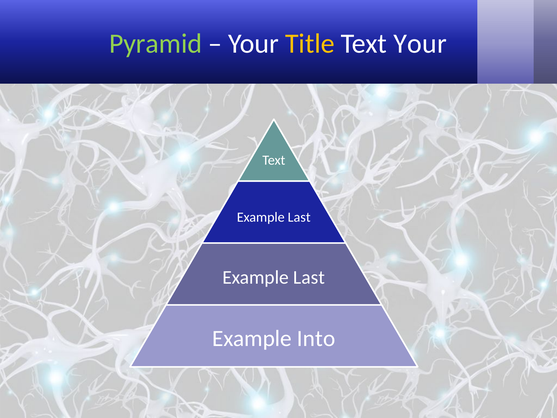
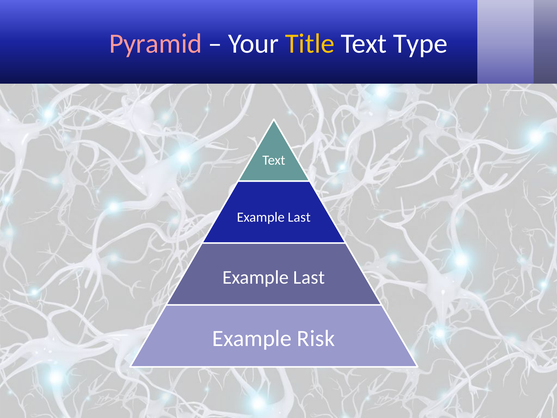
Pyramid colour: light green -> pink (156, 44)
Text Your: Your -> Type (420, 44)
Into: Into -> Risk (316, 338)
